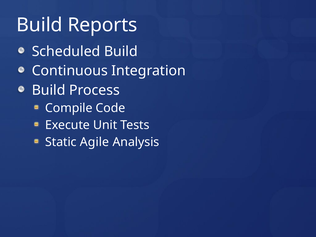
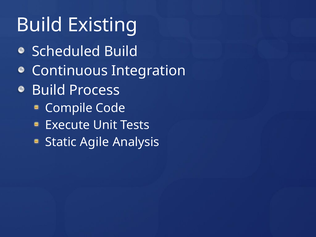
Reports: Reports -> Existing (103, 25)
